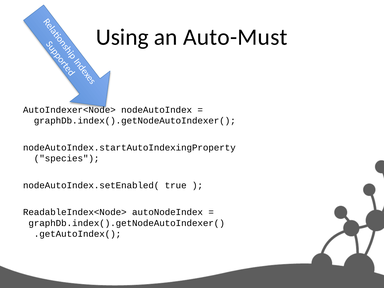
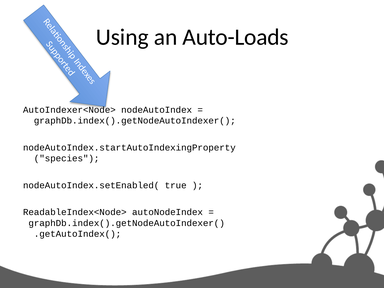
Auto-Must: Auto-Must -> Auto-Loads (235, 37)
